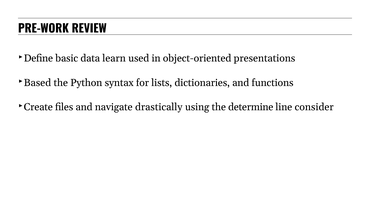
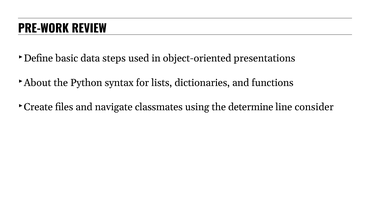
learn: learn -> steps (114, 58)
Based: Based -> About (38, 83)
drastically: drastically -> classmates (159, 107)
